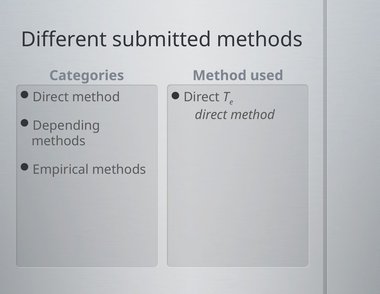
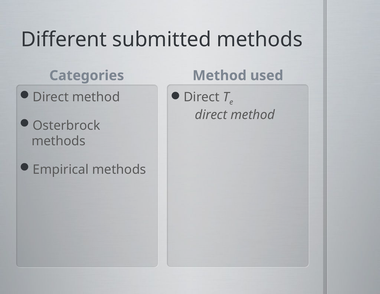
Depending: Depending -> Osterbrock (66, 125)
